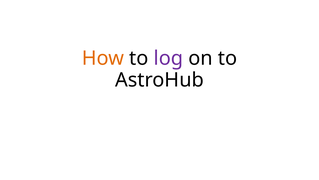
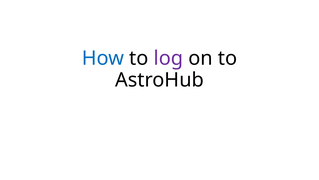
How colour: orange -> blue (103, 58)
